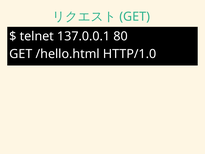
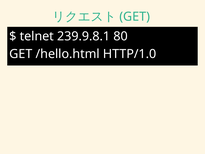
137.0.0.1: 137.0.0.1 -> 239.9.8.1 (84, 36)
